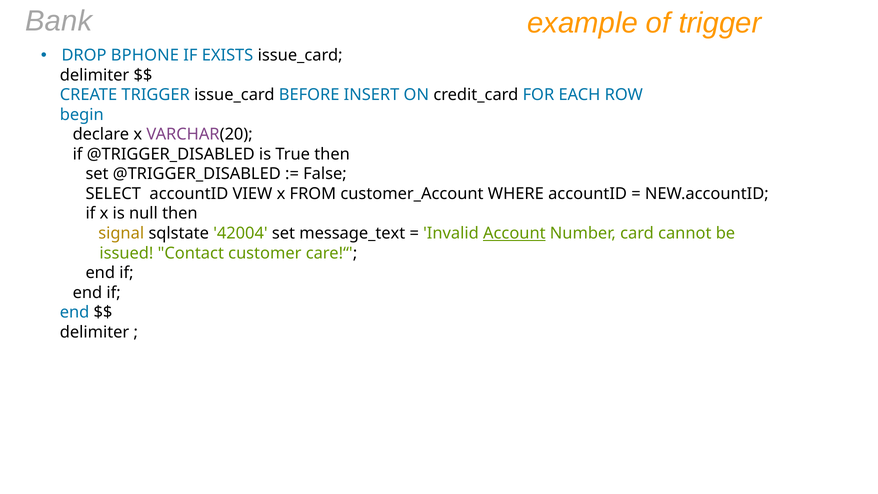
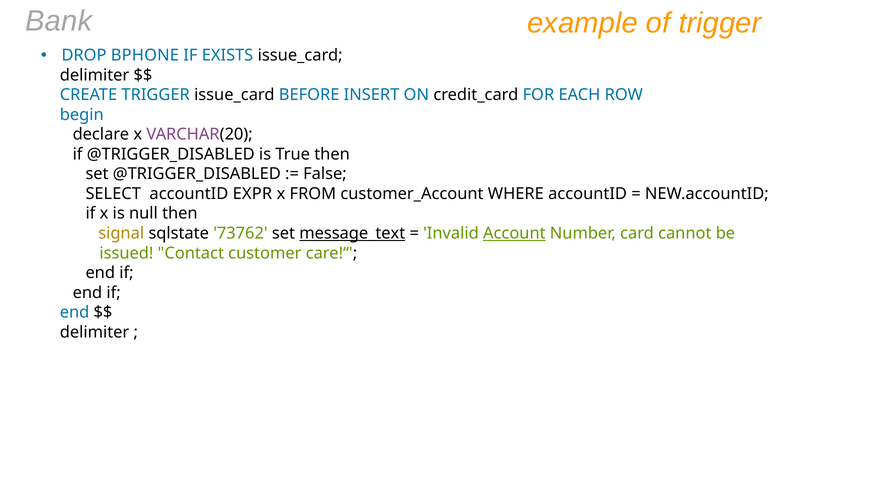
VIEW: VIEW -> EXPR (252, 194)
42004: 42004 -> 73762 (240, 233)
message_text underline: none -> present (352, 233)
